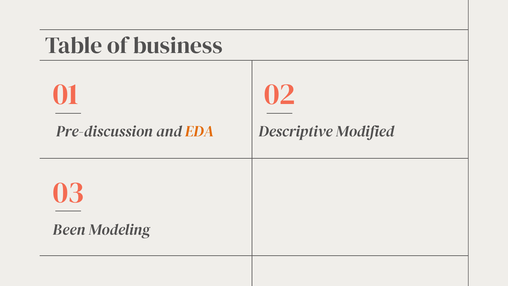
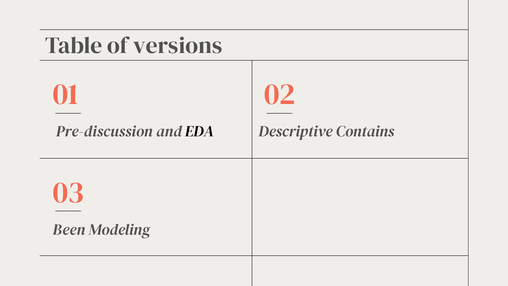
business: business -> versions (178, 45)
EDA colour: orange -> black (199, 131)
Modified: Modified -> Contains (365, 131)
